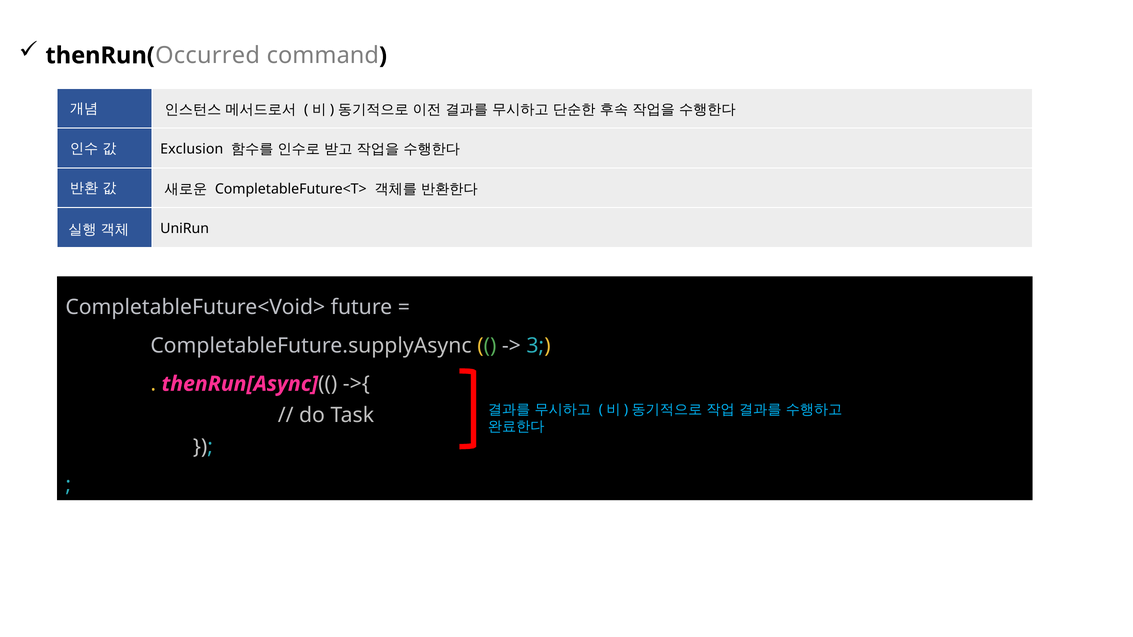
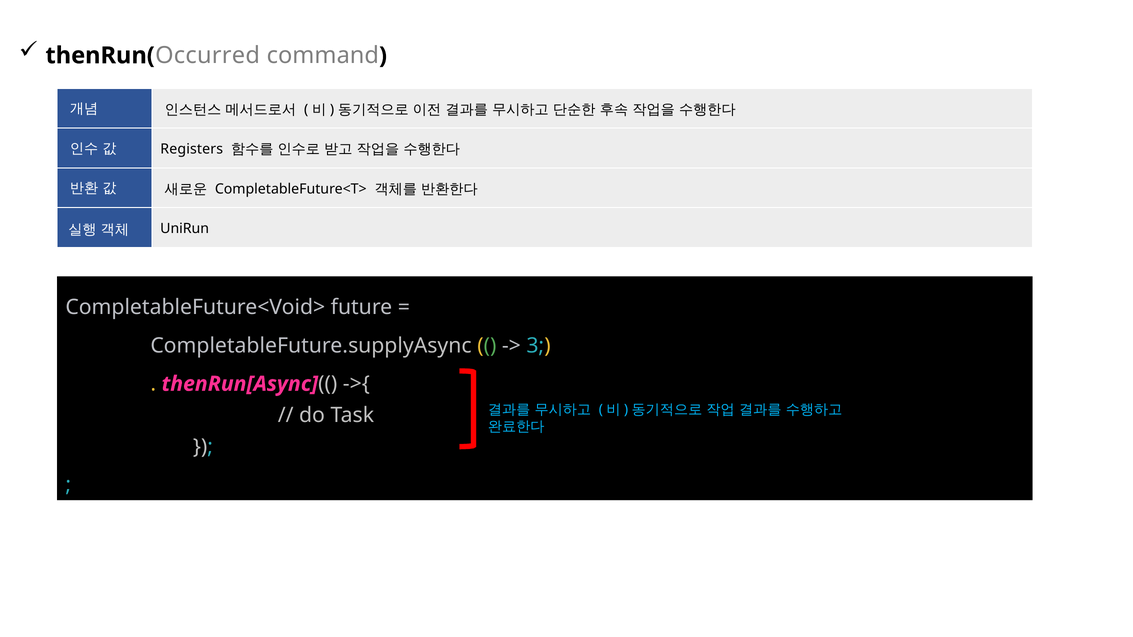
Exclusion: Exclusion -> Registers (192, 149)
